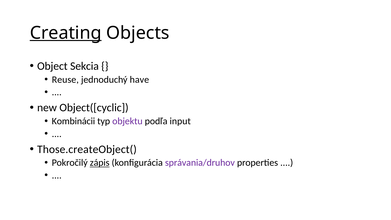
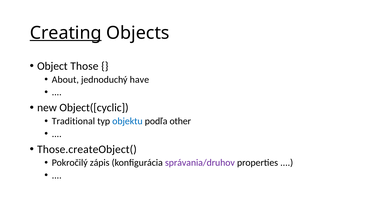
Sekcia: Sekcia -> Those (84, 66)
Reuse: Reuse -> About (65, 80)
Kombinácii: Kombinácii -> Traditional (73, 121)
objektu colour: purple -> blue (127, 121)
input: input -> other (180, 121)
zápis underline: present -> none (100, 163)
